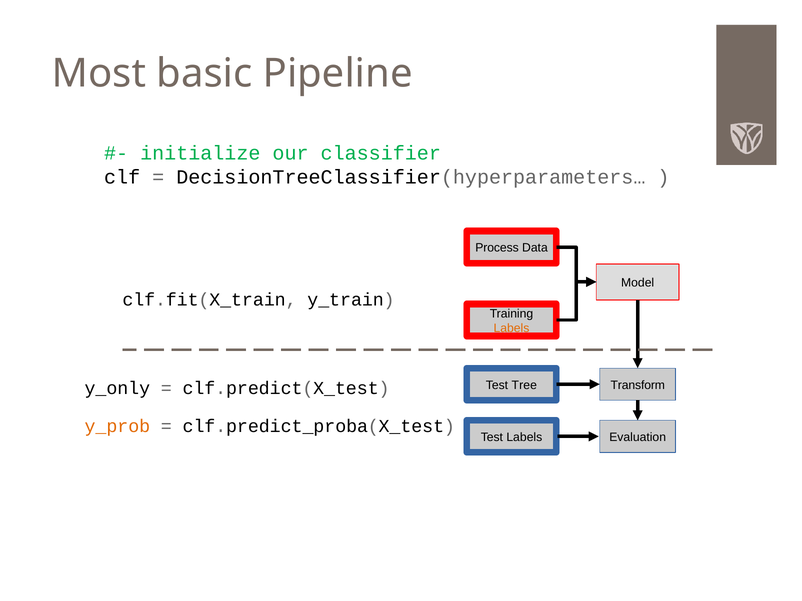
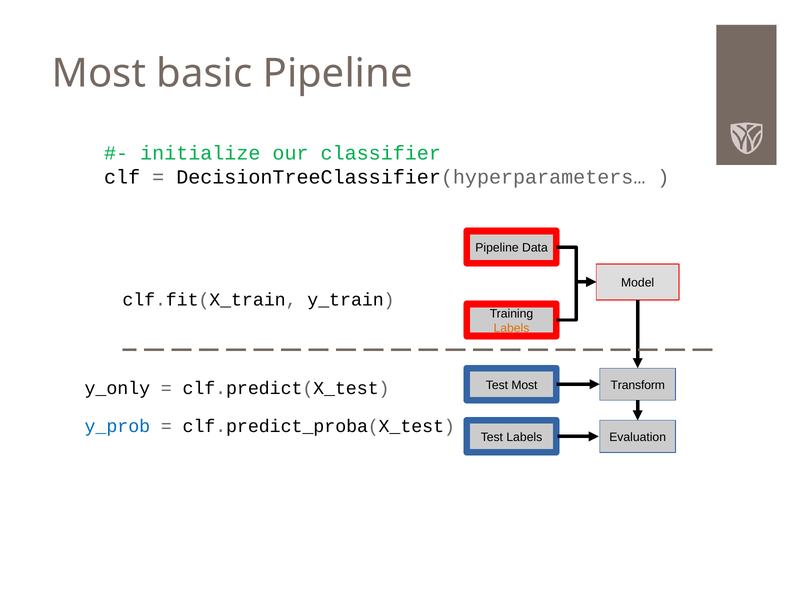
Process: Process -> Pipeline (497, 248)
Test Tree: Tree -> Most (524, 385)
y_prob colour: orange -> blue (117, 426)
